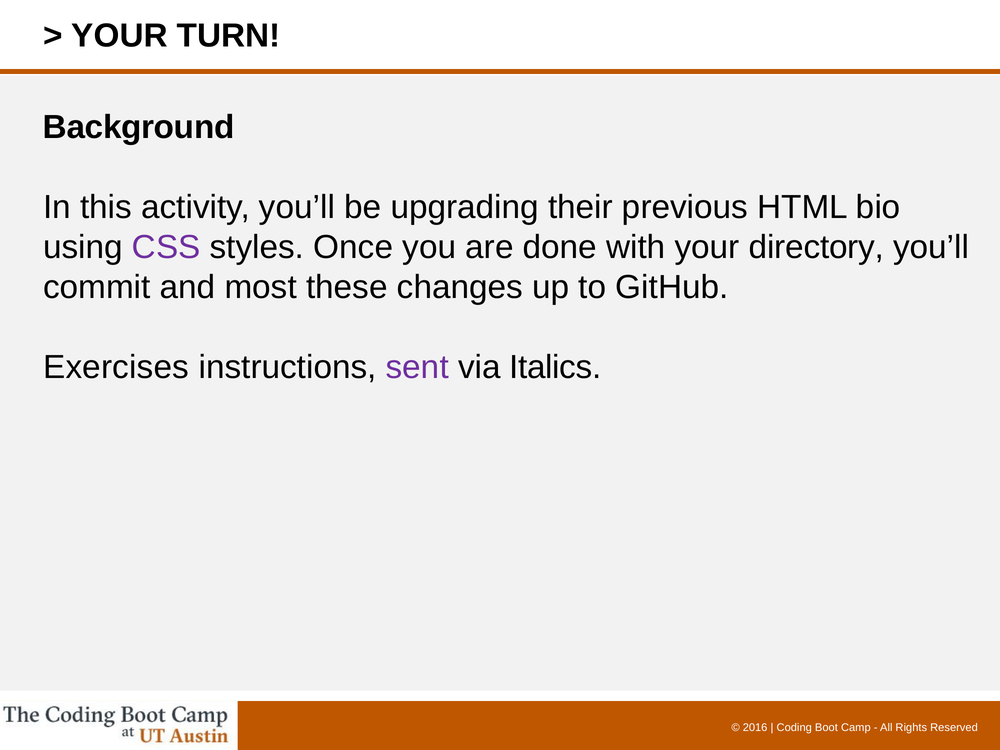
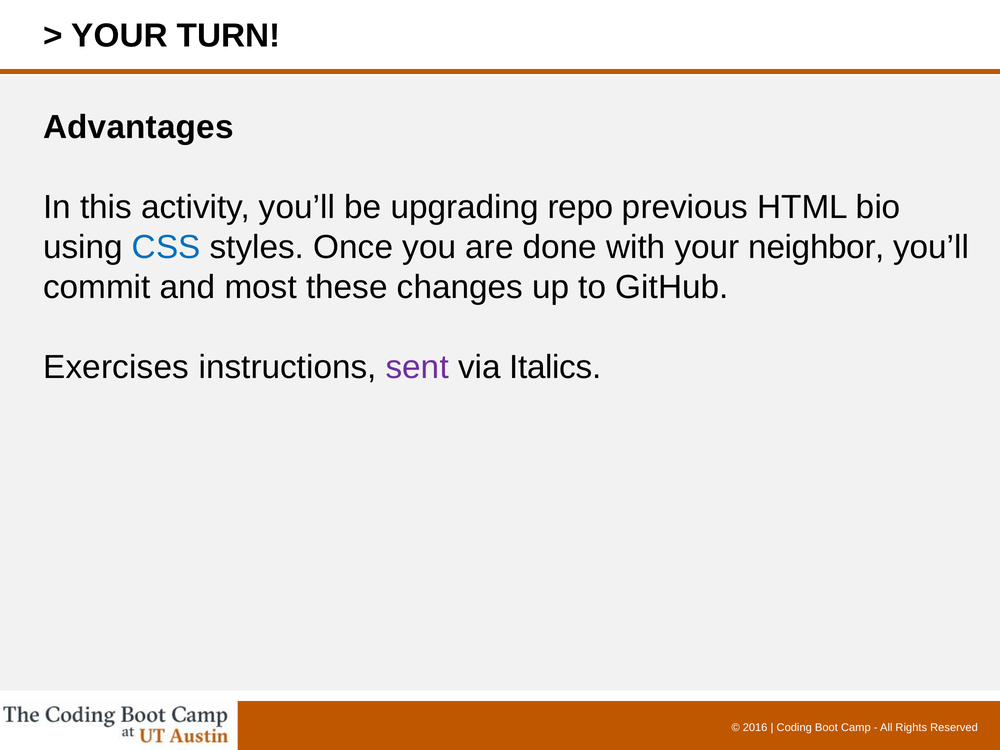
Background: Background -> Advantages (138, 127)
their: their -> repo (581, 207)
CSS colour: purple -> blue (166, 247)
directory: directory -> neighbor (816, 247)
